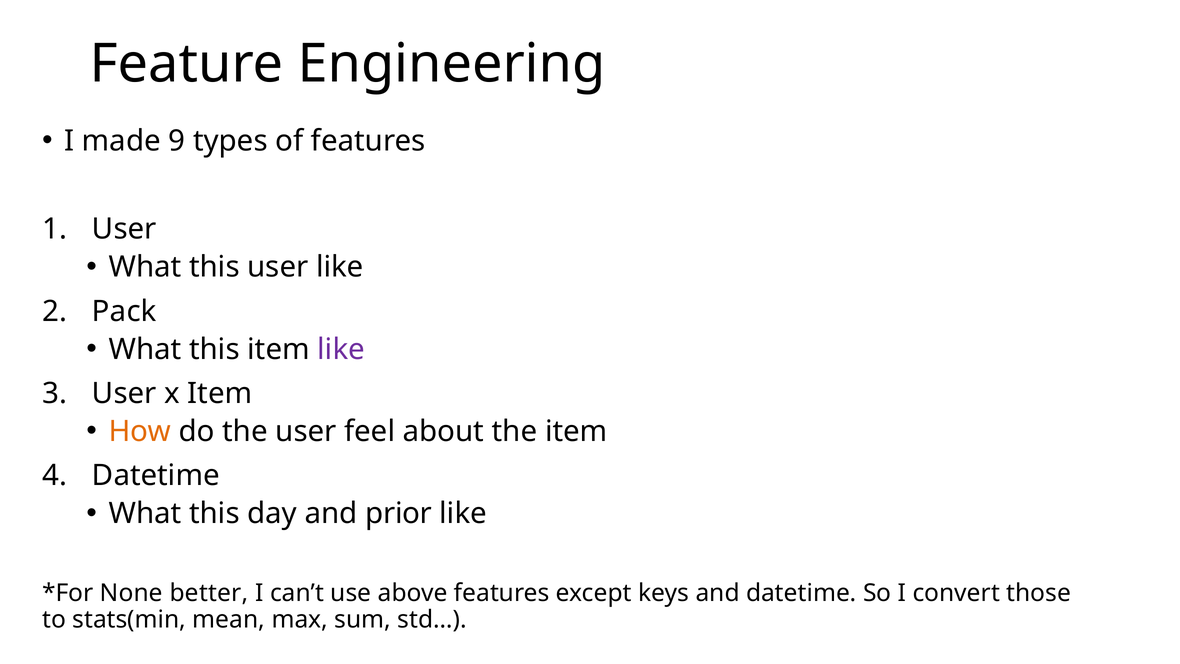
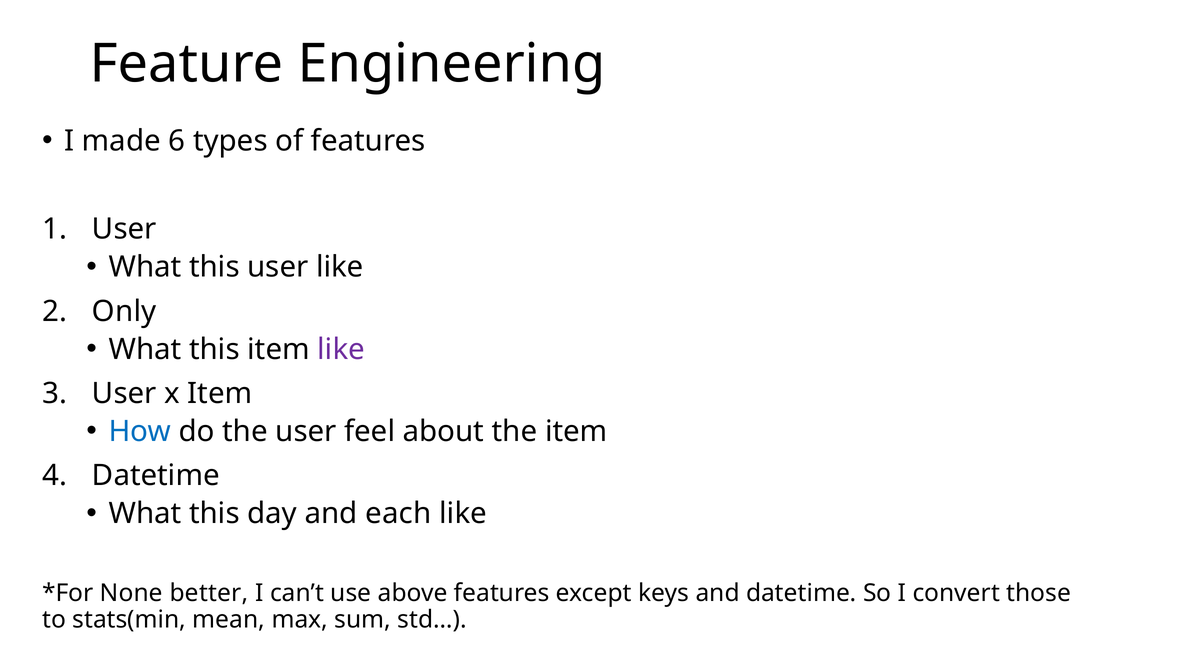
9: 9 -> 6 (177, 141)
Pack: Pack -> Only (124, 311)
How colour: orange -> blue (140, 431)
prior: prior -> each (398, 513)
